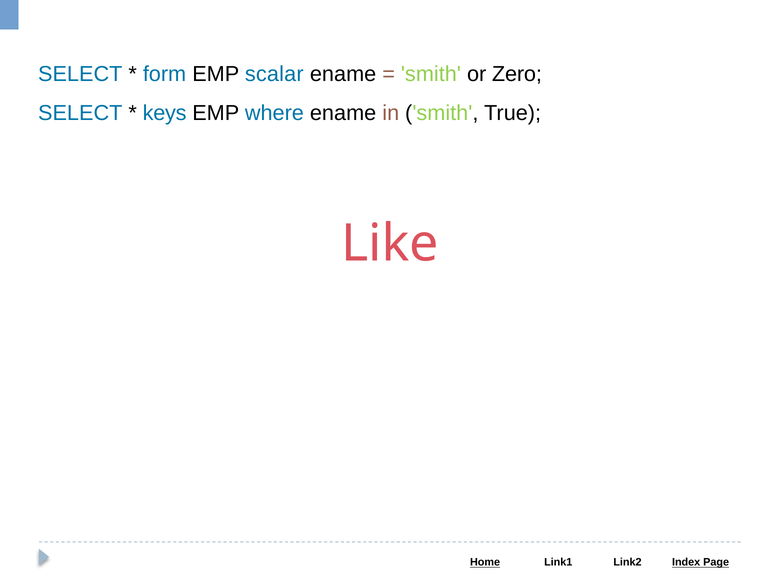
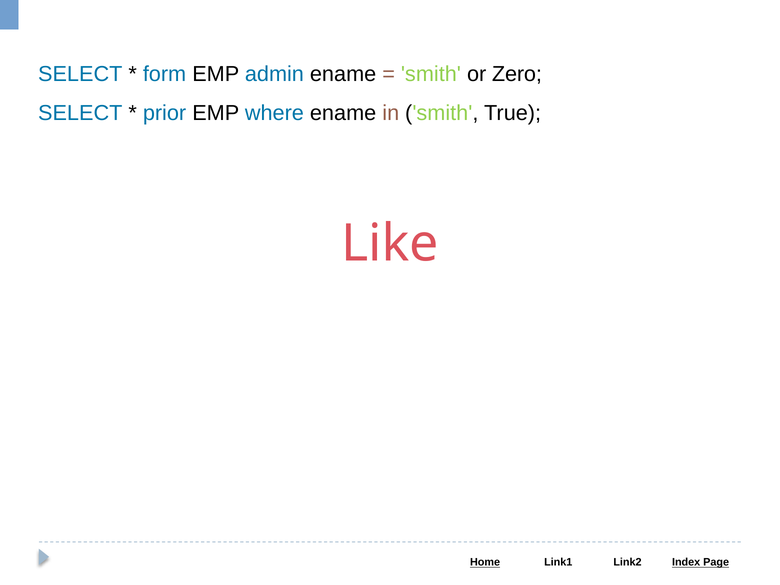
scalar: scalar -> admin (274, 74)
keys: keys -> prior (165, 113)
